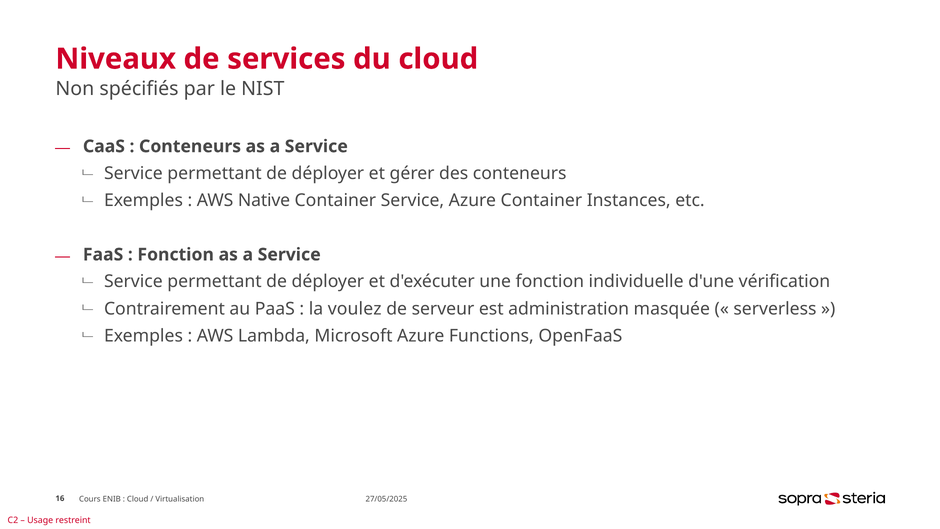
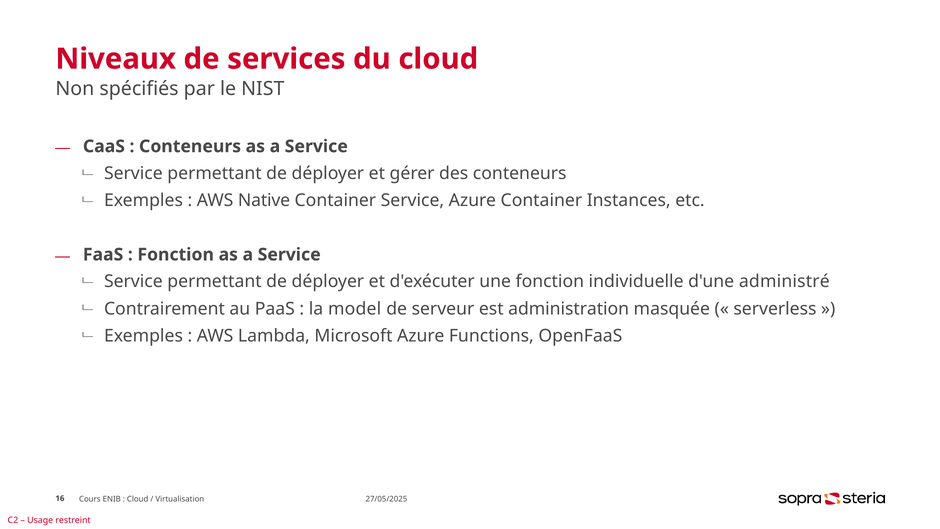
vérification: vérification -> administré (784, 282)
voulez: voulez -> model (355, 309)
